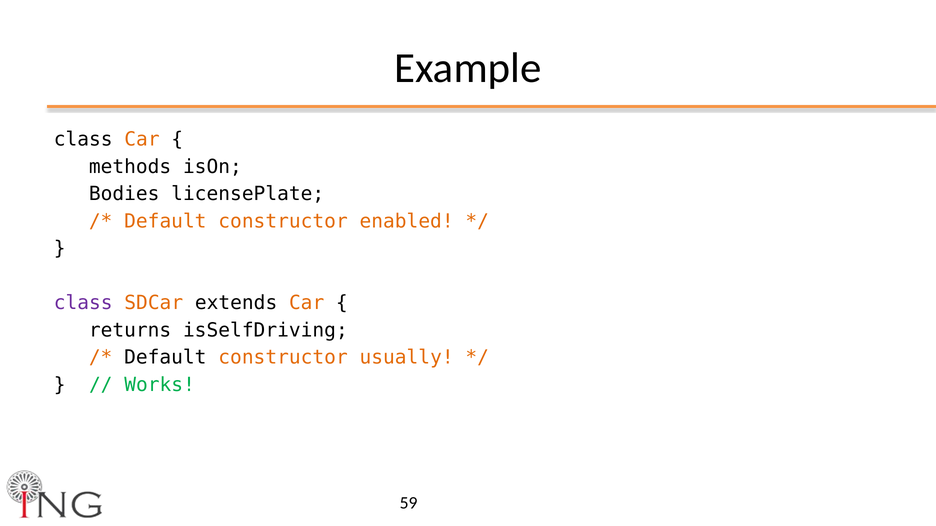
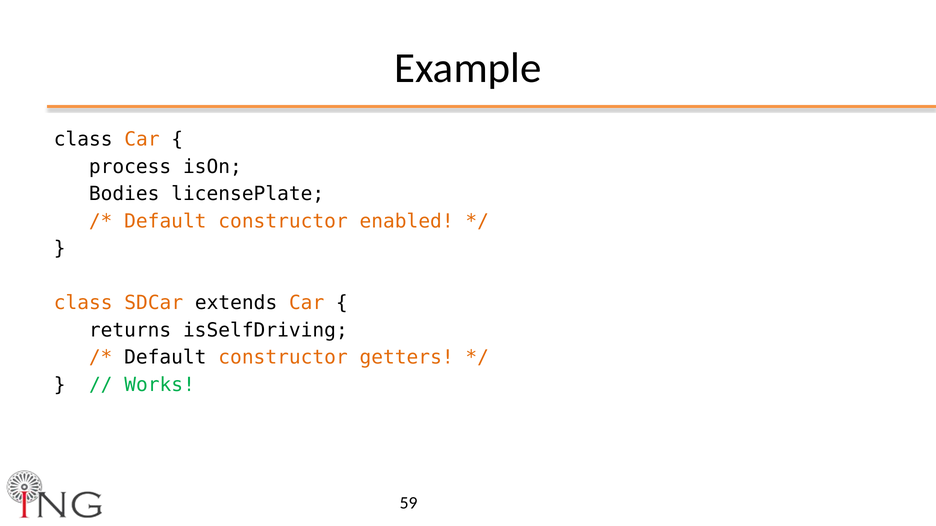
methods: methods -> process (130, 167)
class colour: purple -> orange (83, 303)
usually: usually -> getters (407, 358)
